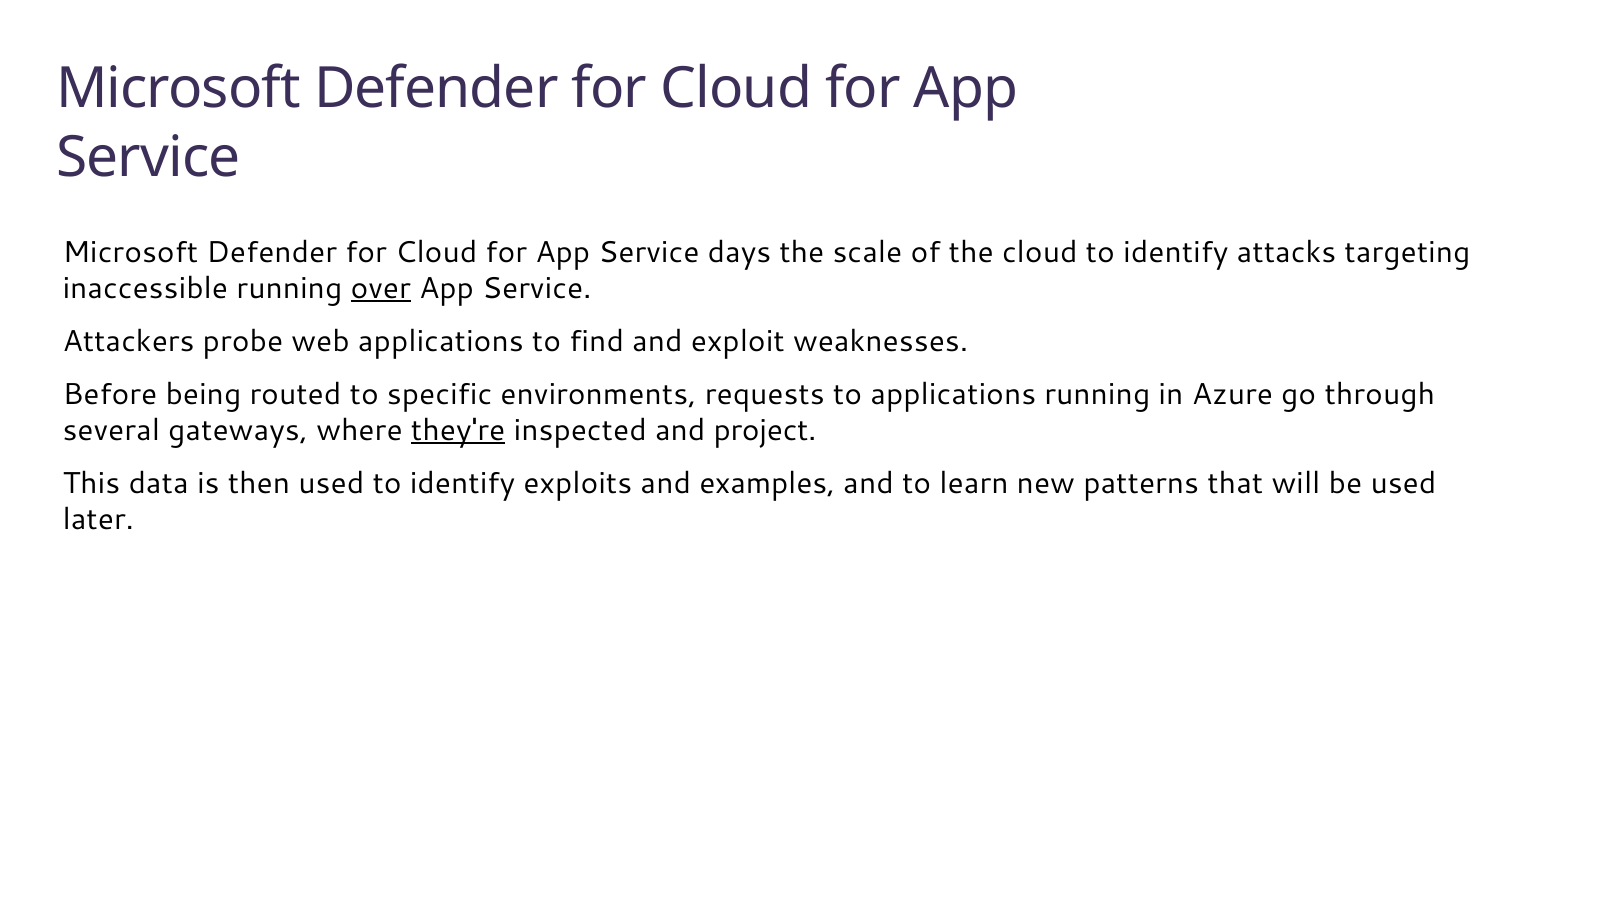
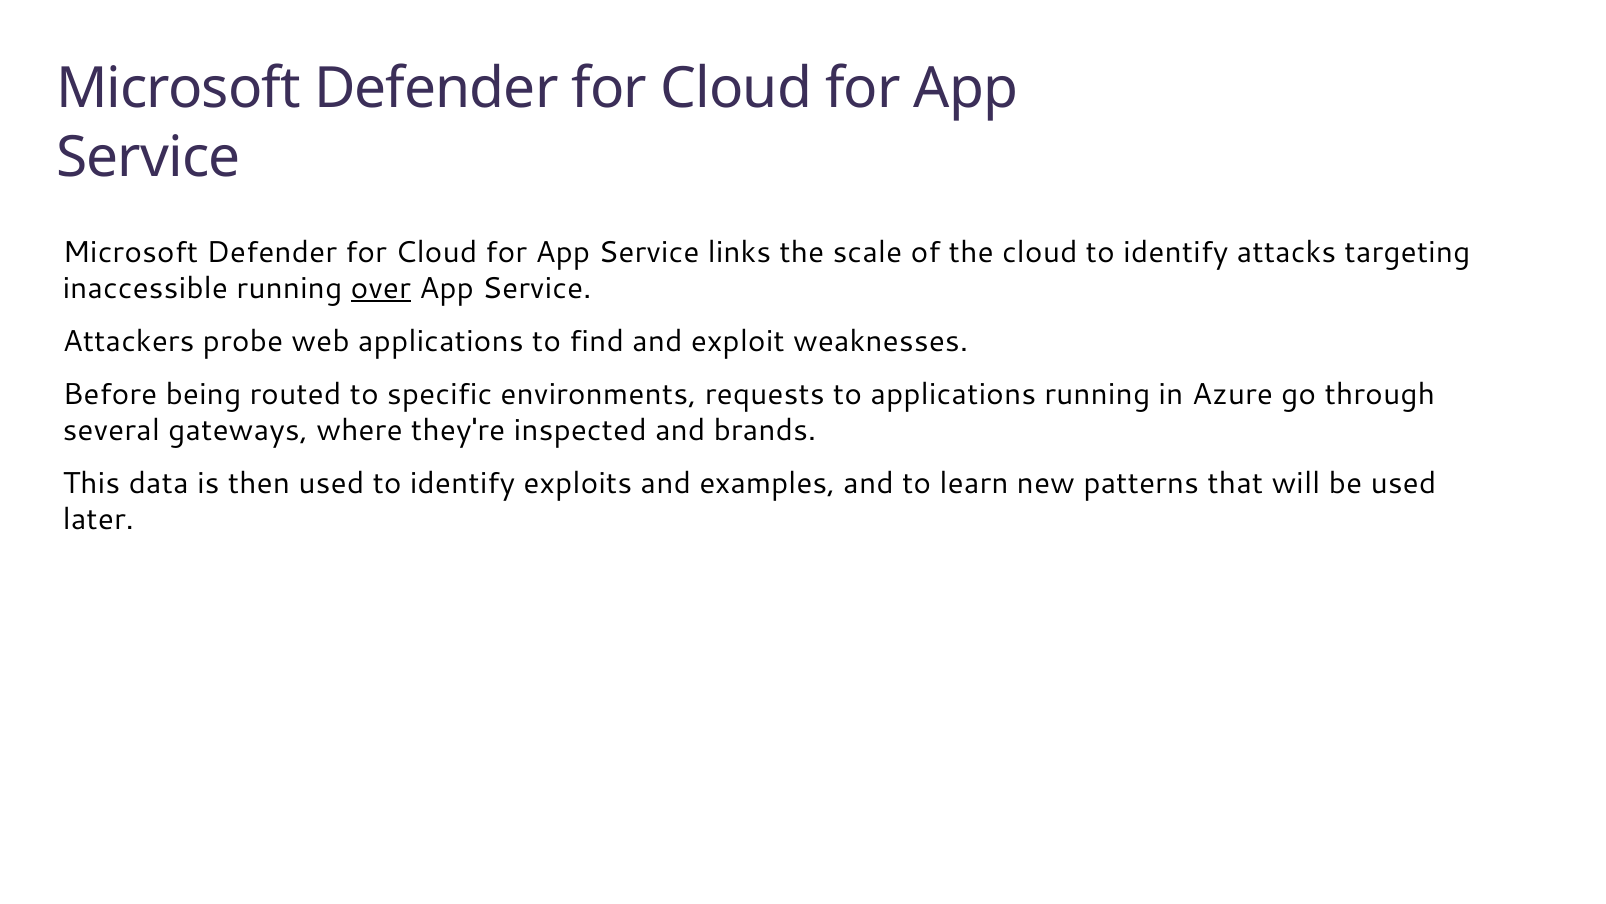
days: days -> links (739, 252)
they're underline: present -> none (458, 430)
project: project -> brands (765, 430)
